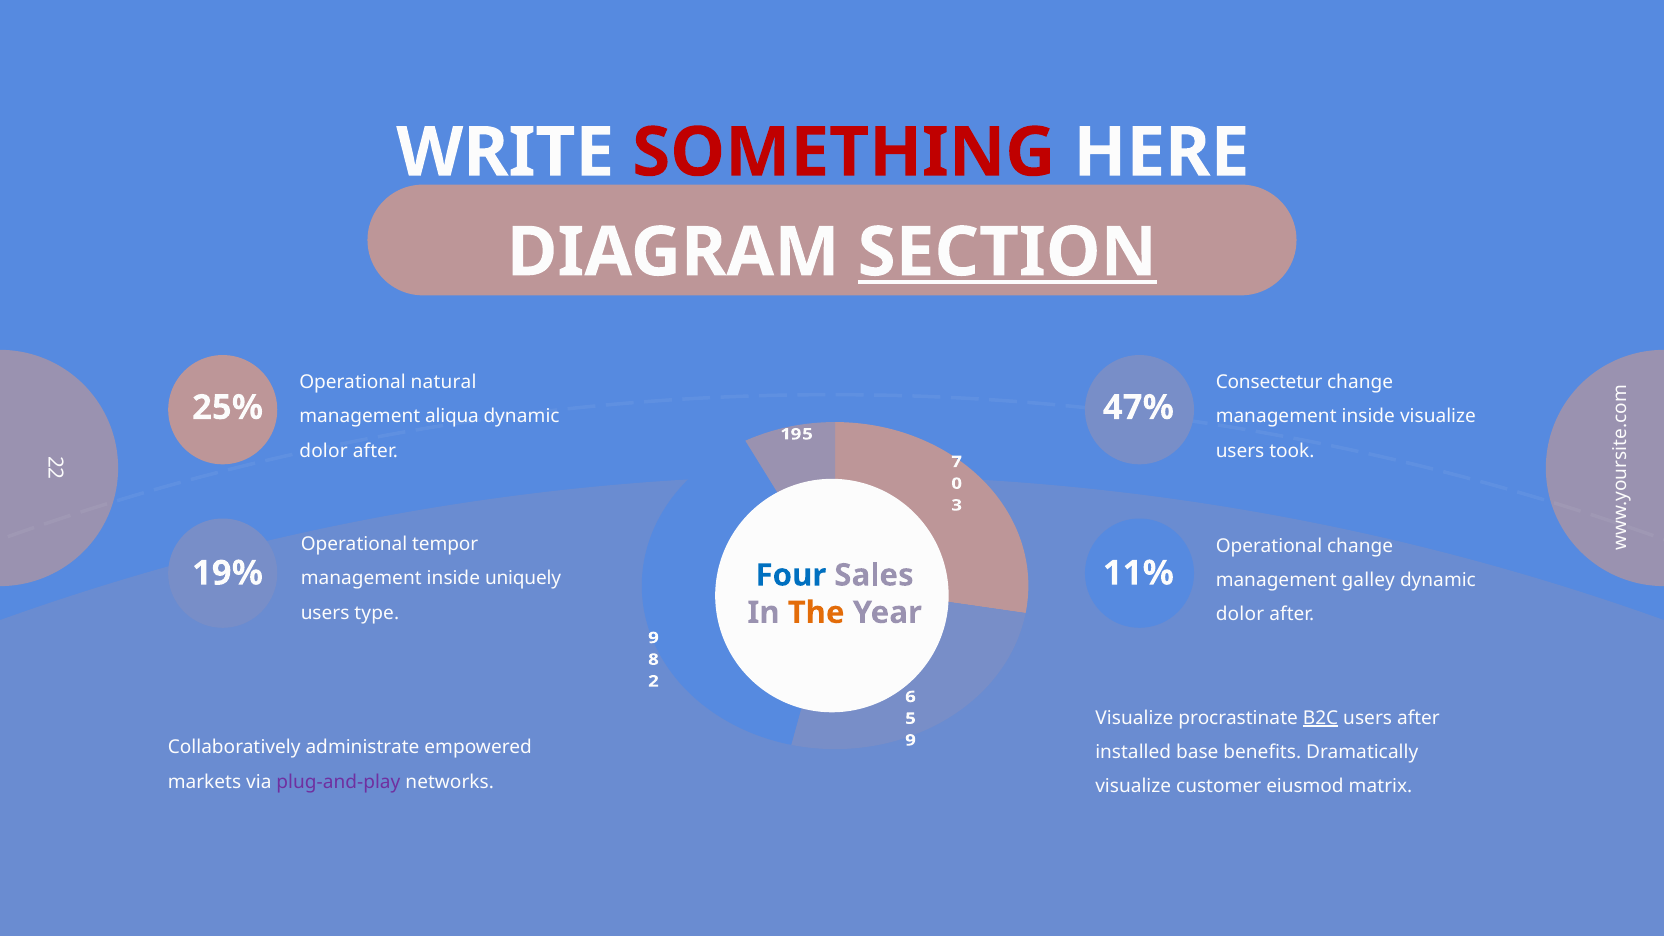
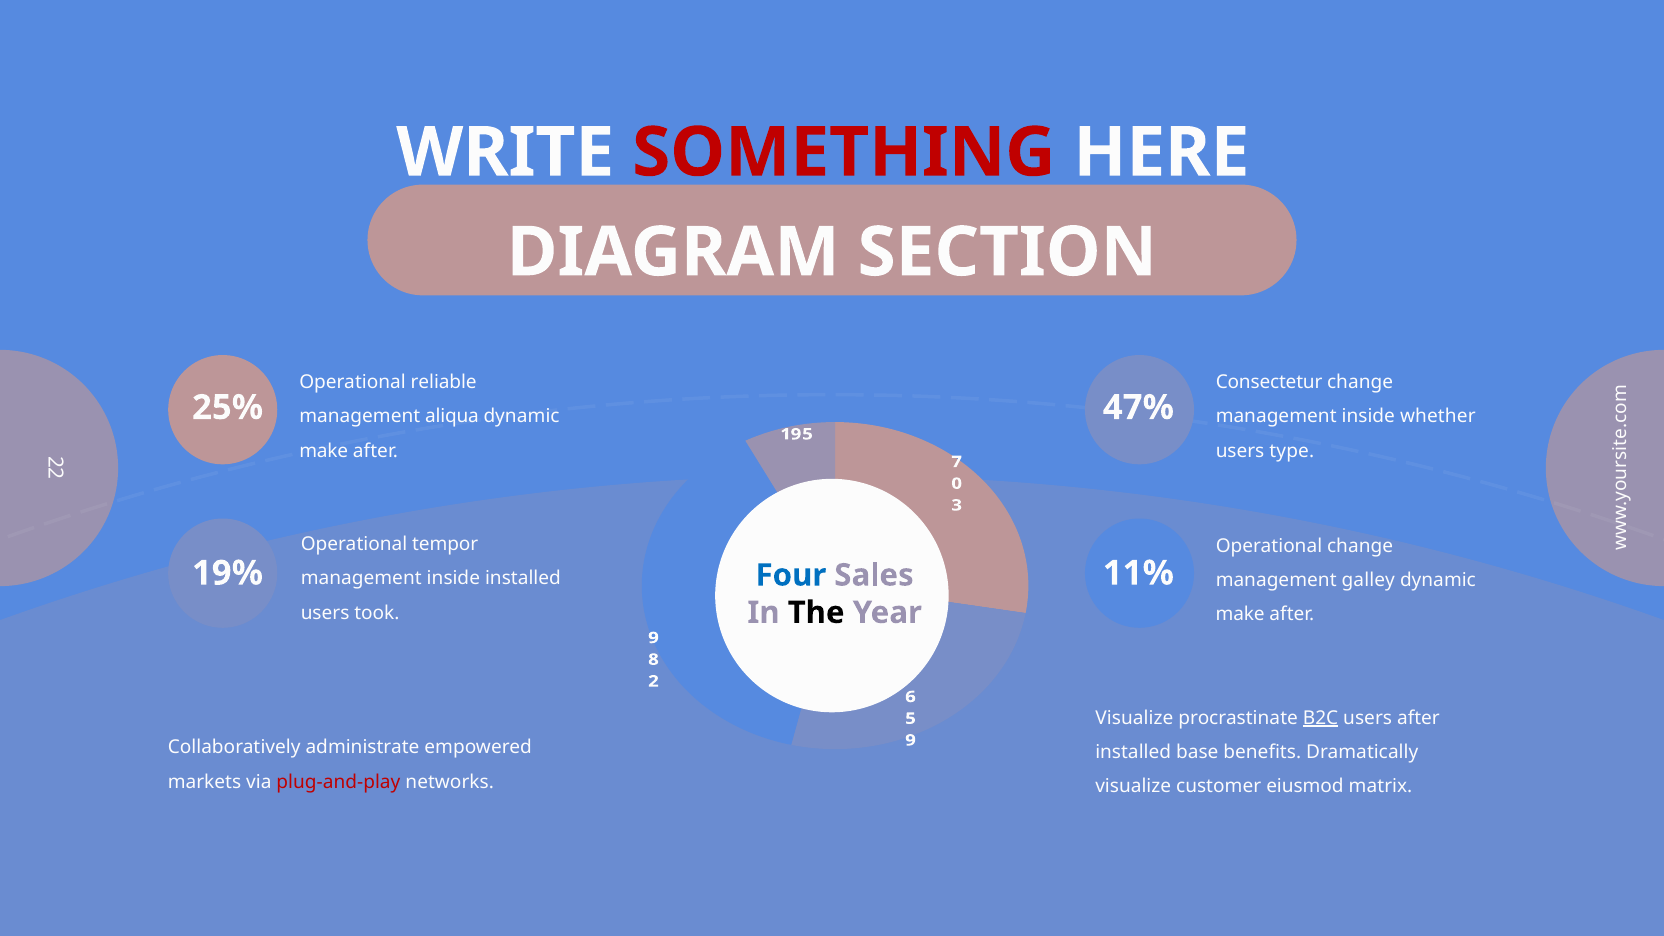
SECTION underline: present -> none (1007, 252)
natural: natural -> reliable (444, 382)
inside visualize: visualize -> whether (1438, 417)
dolor: dolor -> make (324, 451)
took: took -> type (1292, 451)
inside uniquely: uniquely -> installed (523, 579)
The colour: orange -> black (816, 613)
type: type -> took (377, 613)
dolor: dolor -> make (1240, 614)
plug-and-play colour: purple -> red (338, 782)
